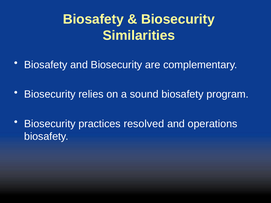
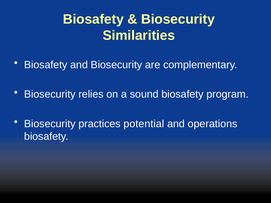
resolved: resolved -> potential (144, 124)
